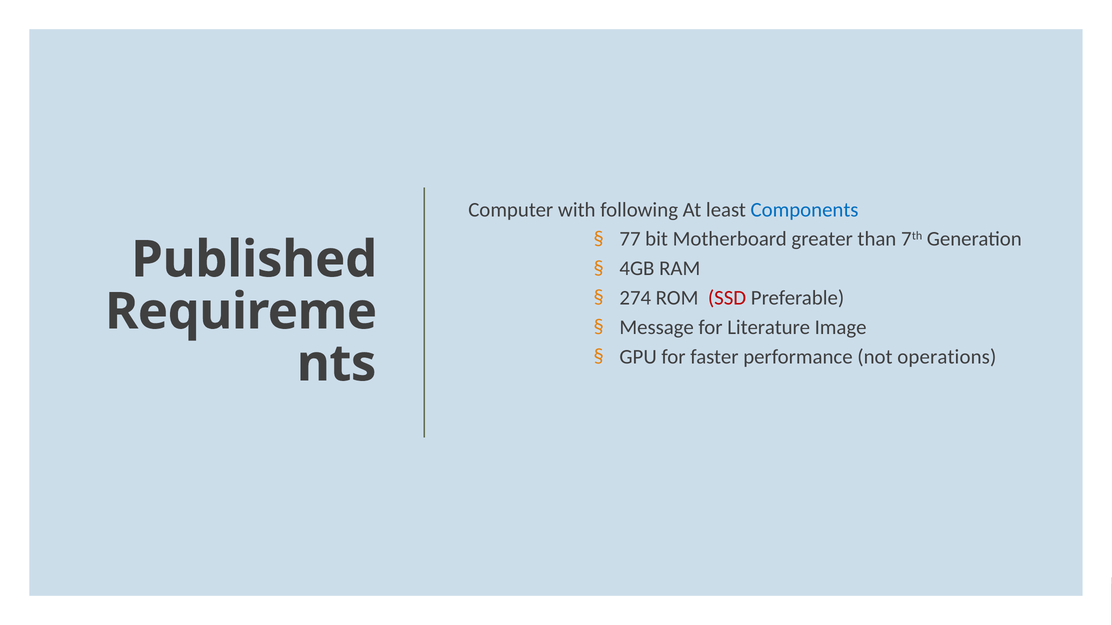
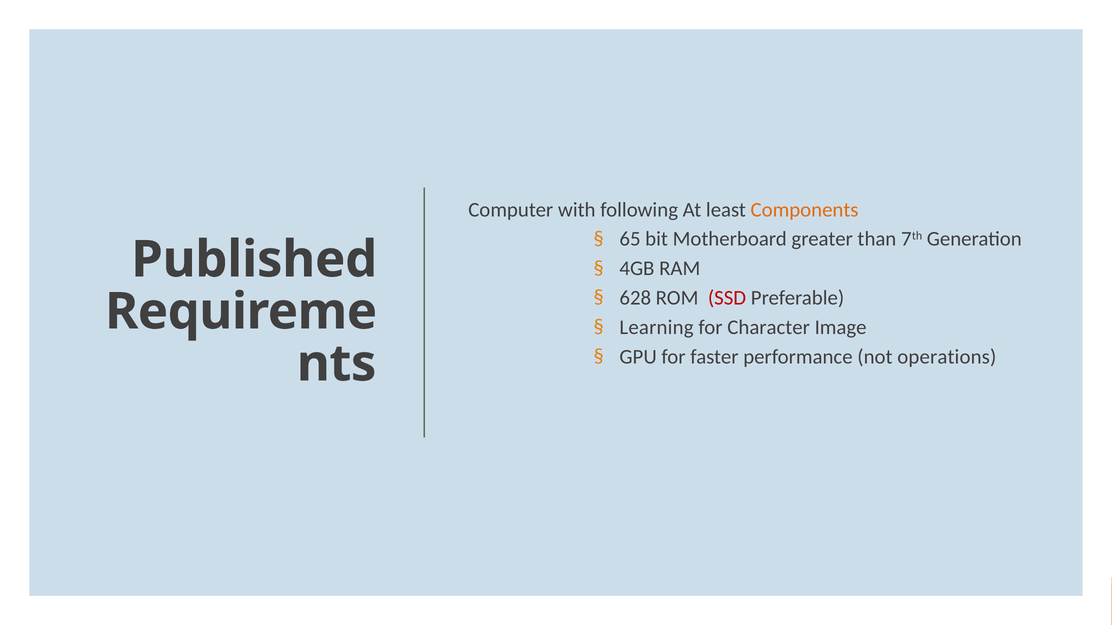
Components colour: blue -> orange (805, 210)
77: 77 -> 65 (630, 239)
274: 274 -> 628 (635, 298)
Message: Message -> Learning (657, 328)
Literature: Literature -> Character (769, 328)
